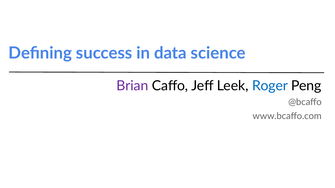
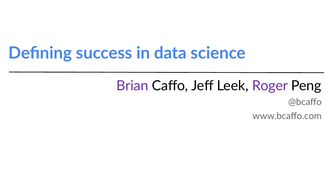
Roger colour: blue -> purple (270, 86)
